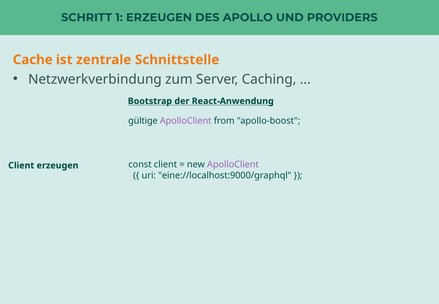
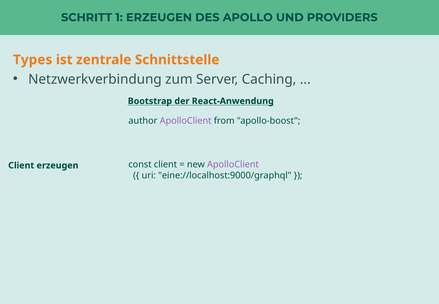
Cache: Cache -> Types (33, 60)
gültige: gültige -> author (143, 121)
